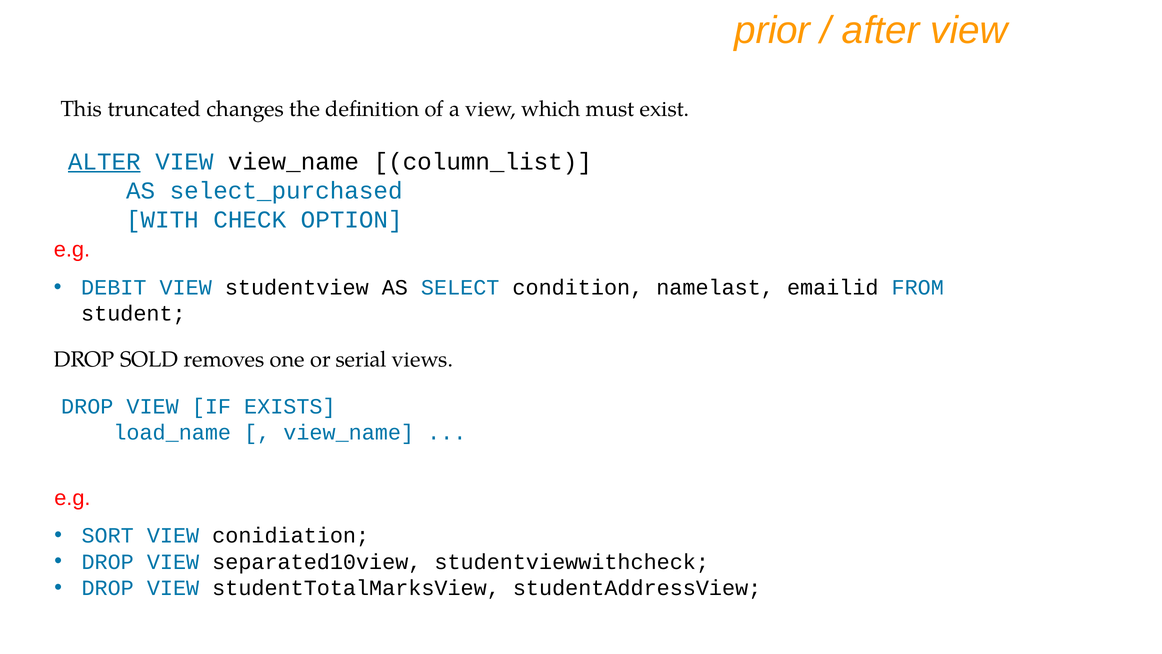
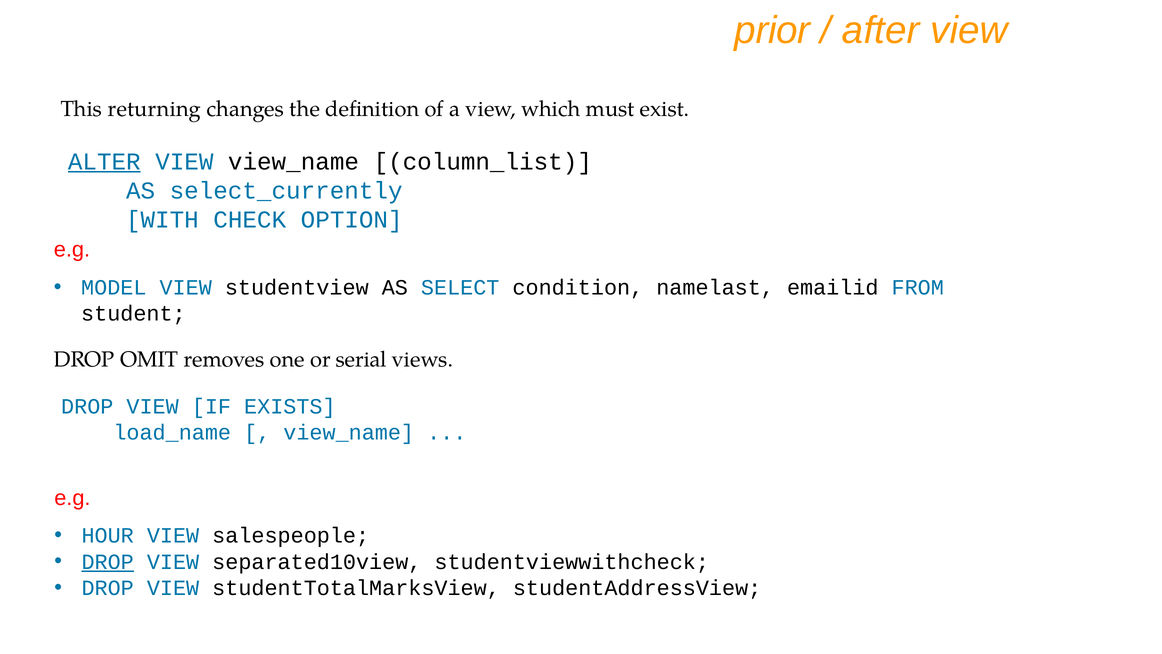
truncated: truncated -> returning (154, 109)
select_purchased: select_purchased -> select_currently (286, 190)
DEBIT: DEBIT -> MODEL (114, 287)
SOLD: SOLD -> OMIT (149, 359)
SORT: SORT -> HOUR (108, 535)
conidiation: conidiation -> salespeople (291, 535)
DROP underline: none -> present (108, 562)
